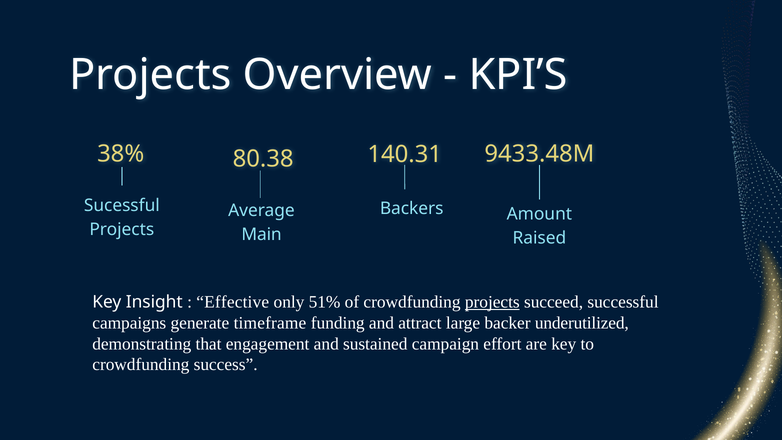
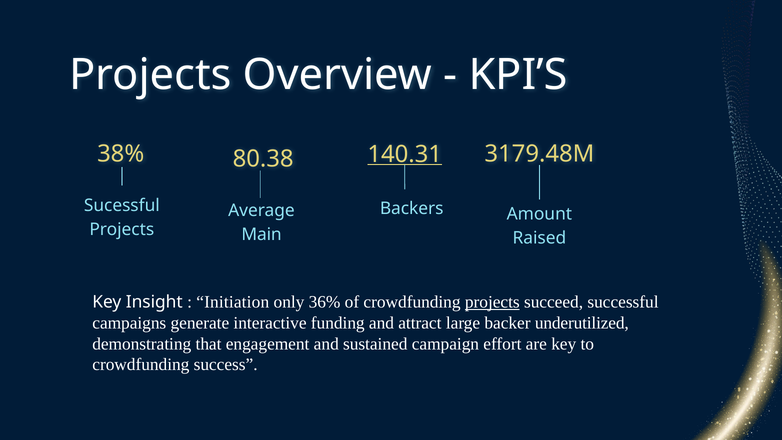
9433.48M: 9433.48M -> 3179.48M (539, 154)
140.31 underline: none -> present (405, 154)
Effective: Effective -> Initiation (233, 302)
51%: 51% -> 36% (325, 302)
timeframe: timeframe -> interactive (270, 323)
